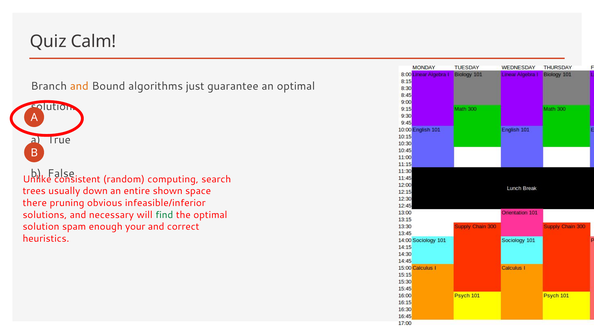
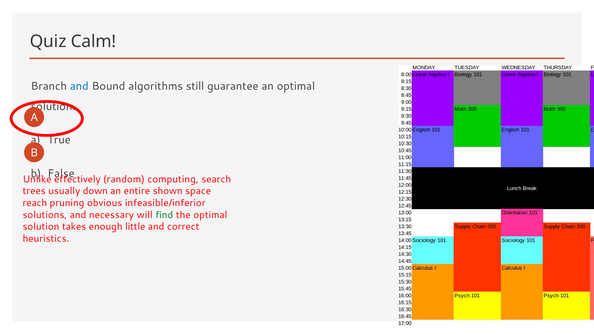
and colour: orange -> blue (79, 86)
just: just -> still (195, 86)
consistent: consistent -> effectively (77, 179)
there: there -> reach (35, 203)
spam: spam -> takes (74, 227)
your: your -> little (135, 227)
